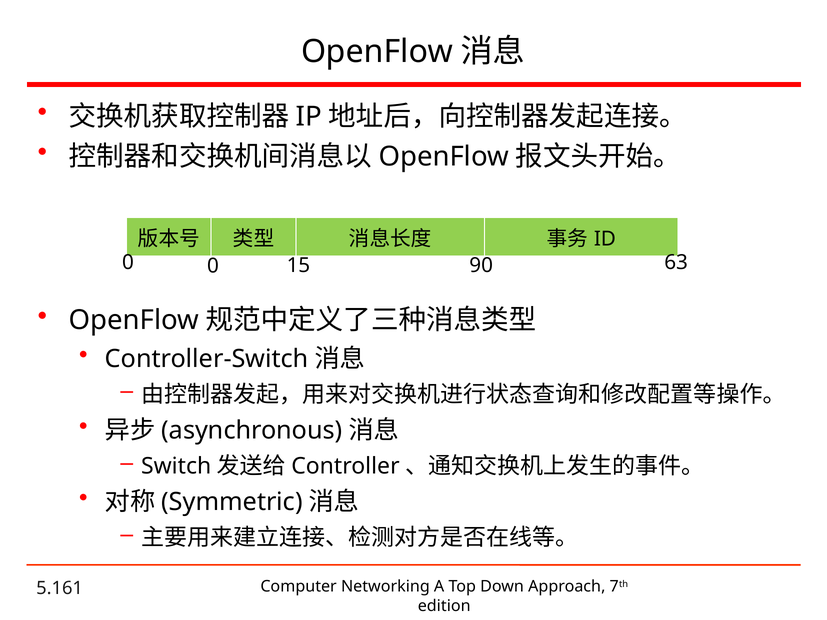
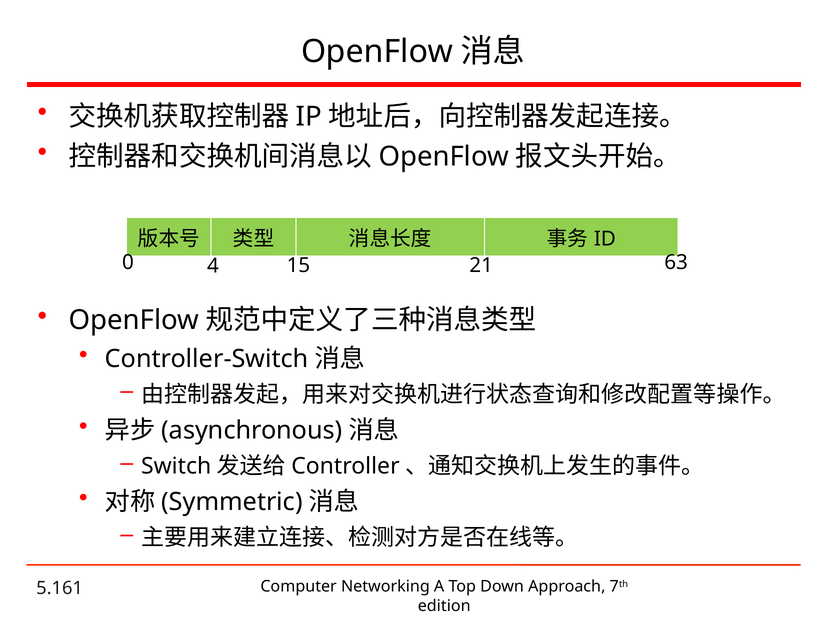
0 0: 0 -> 4 (213, 266)
90: 90 -> 21 (481, 266)
